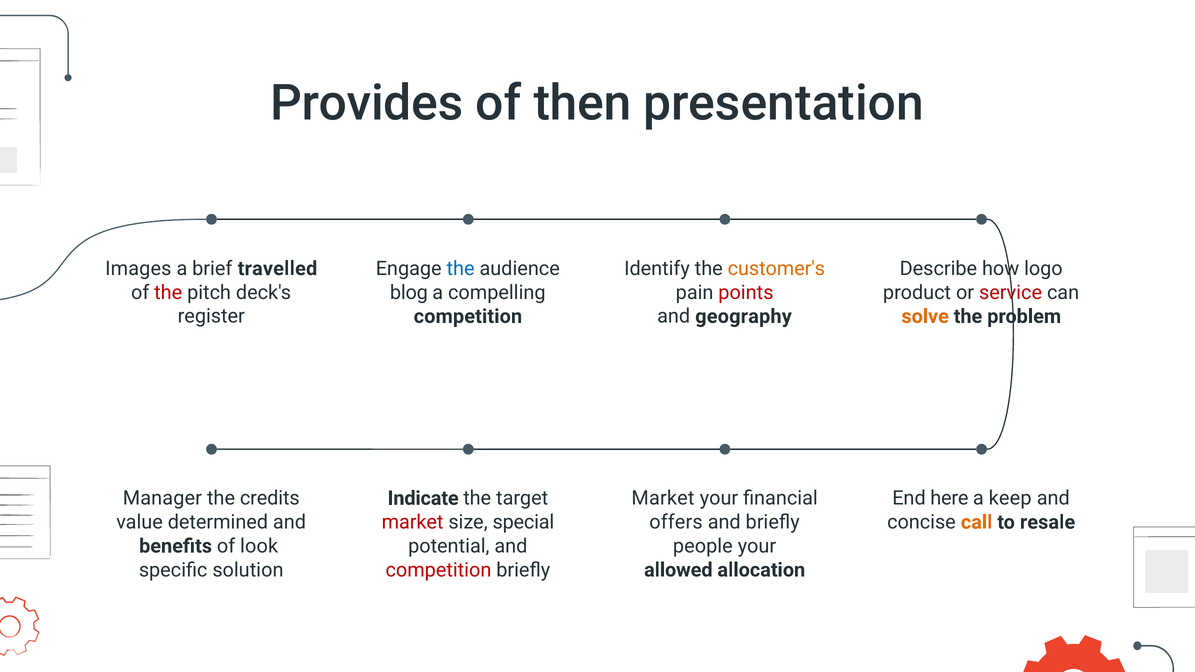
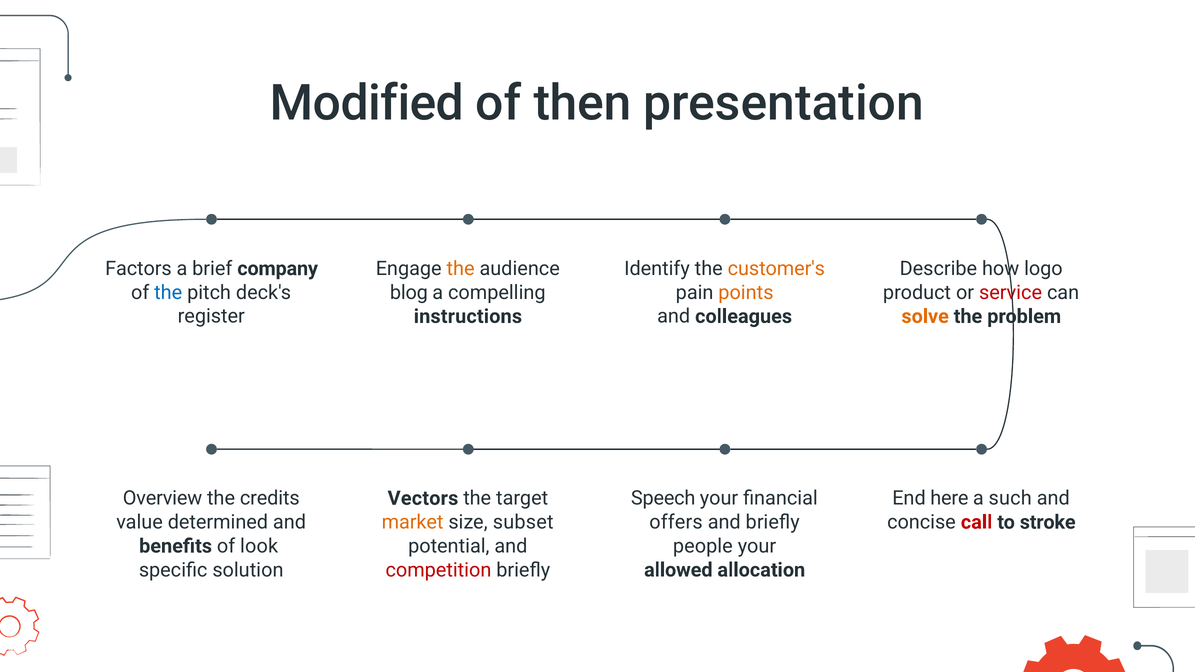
Provides: Provides -> Modified (367, 103)
Images: Images -> Factors (138, 269)
travelled: travelled -> company (278, 269)
the colour: blue -> orange (461, 269)
the colour: red -> blue (168, 293)
points colour: red -> orange (746, 293)
geography: geography -> colleagues (744, 316)
competition: competition -> instructions (468, 316)
Manager: Manager -> Overview (163, 498)
Market: Market -> Speech (663, 498)
keep: keep -> such (1010, 498)
Indicate: Indicate -> Vectors (423, 498)
market colour: red -> orange (413, 522)
special: special -> subset (523, 522)
call colour: orange -> red (977, 522)
resale: resale -> stroke (1048, 522)
